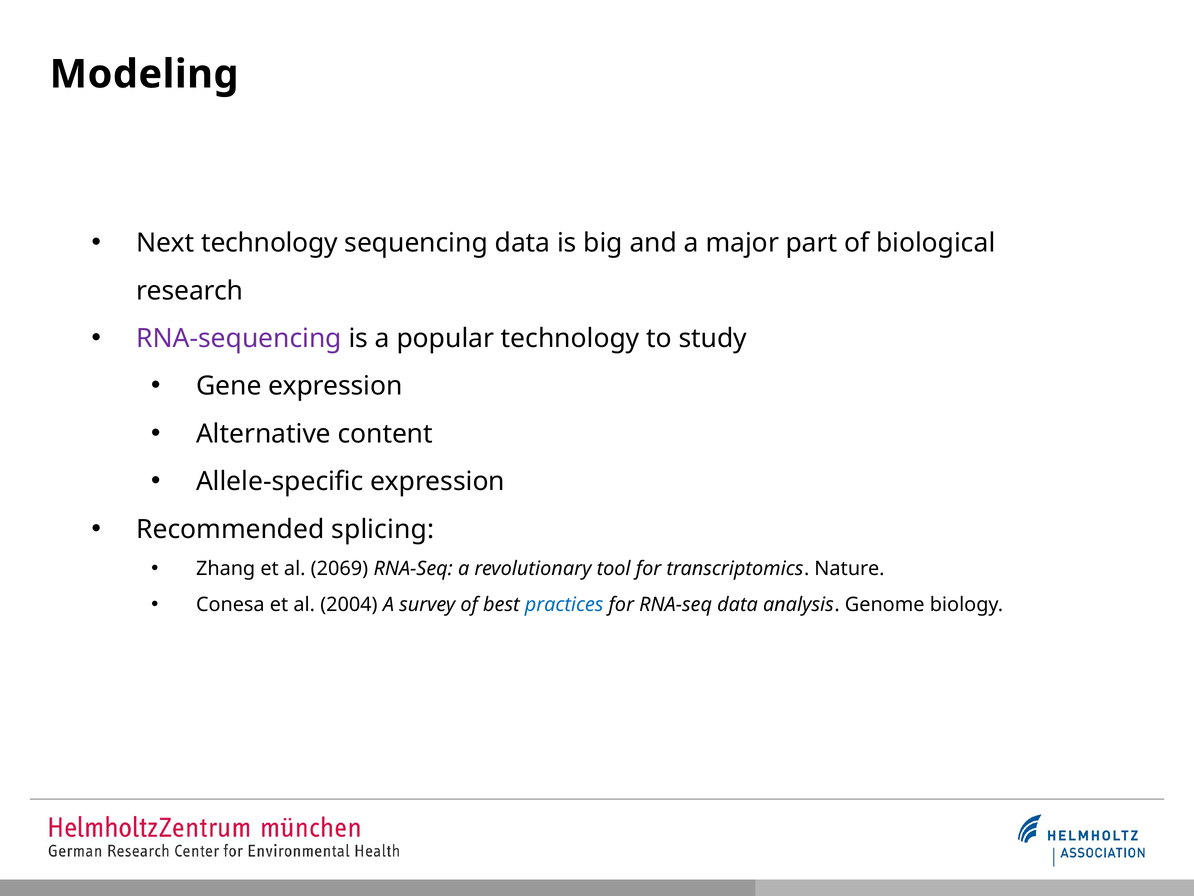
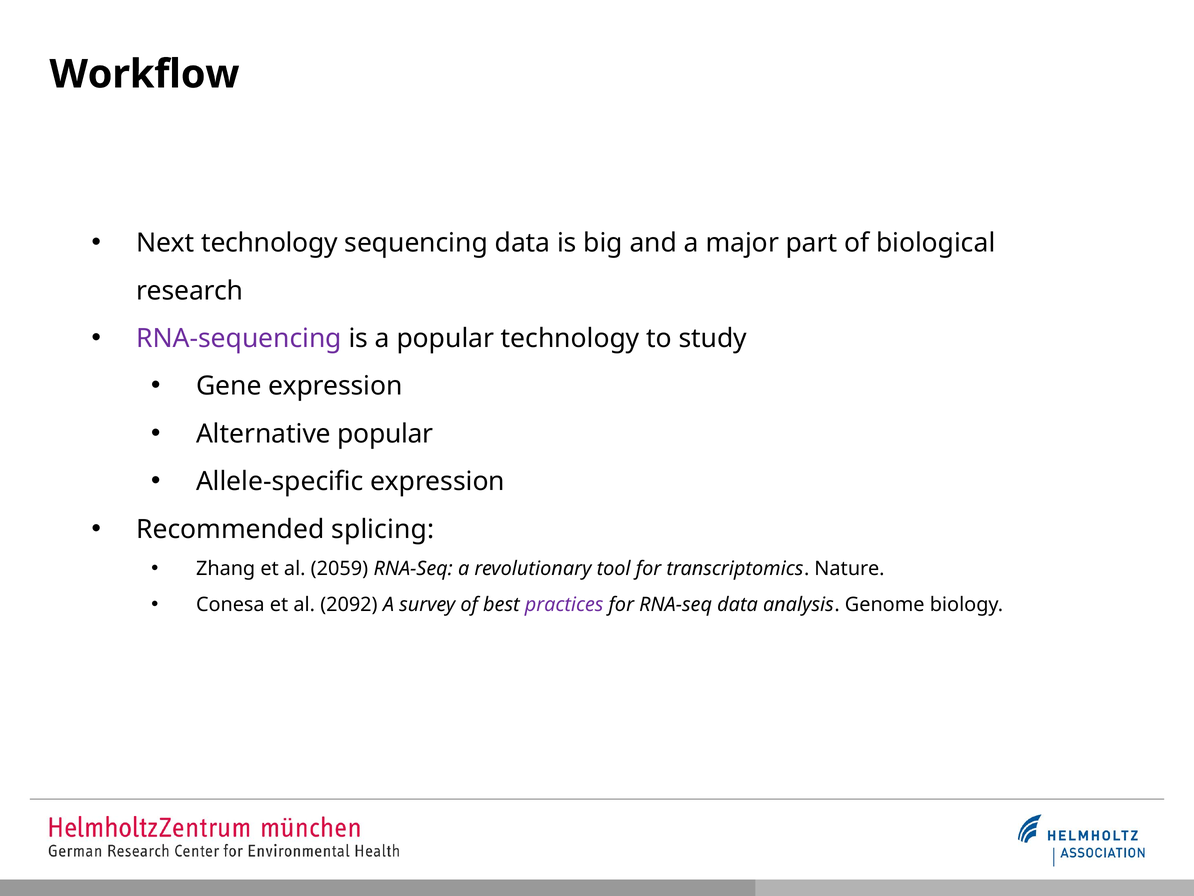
Modeling: Modeling -> Workflow (144, 74)
Alternative content: content -> popular (385, 434)
2069: 2069 -> 2059 (339, 568)
2004: 2004 -> 2092 (349, 604)
practices colour: blue -> purple (564, 604)
